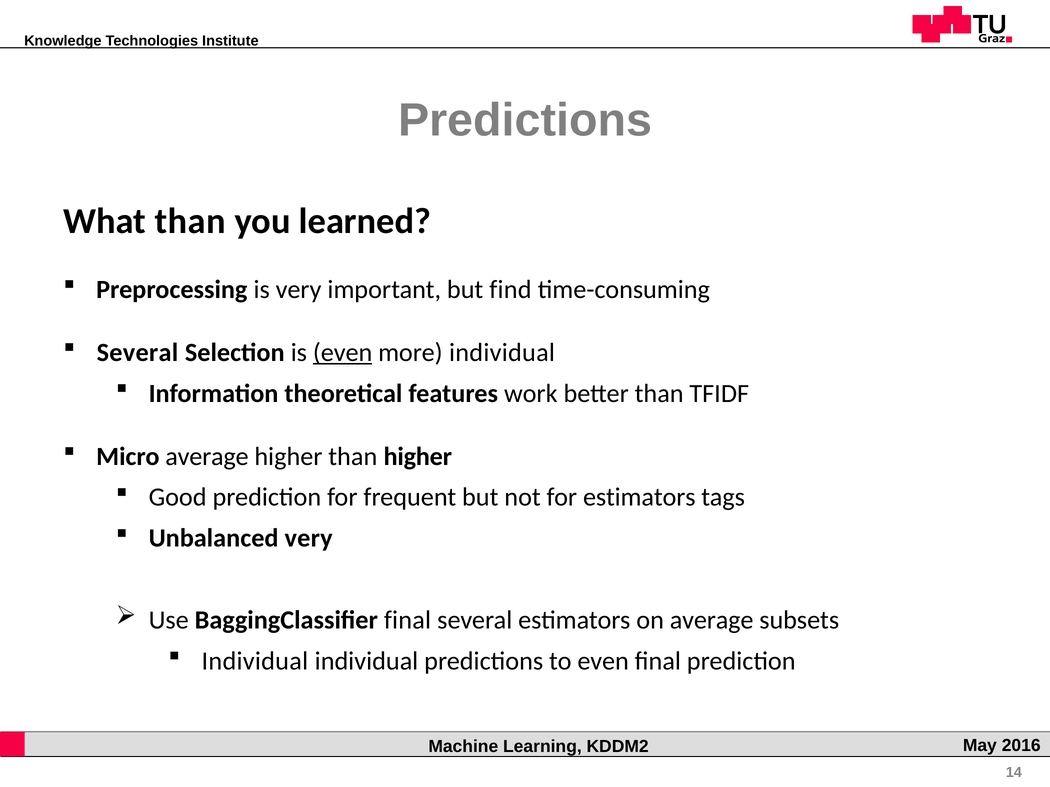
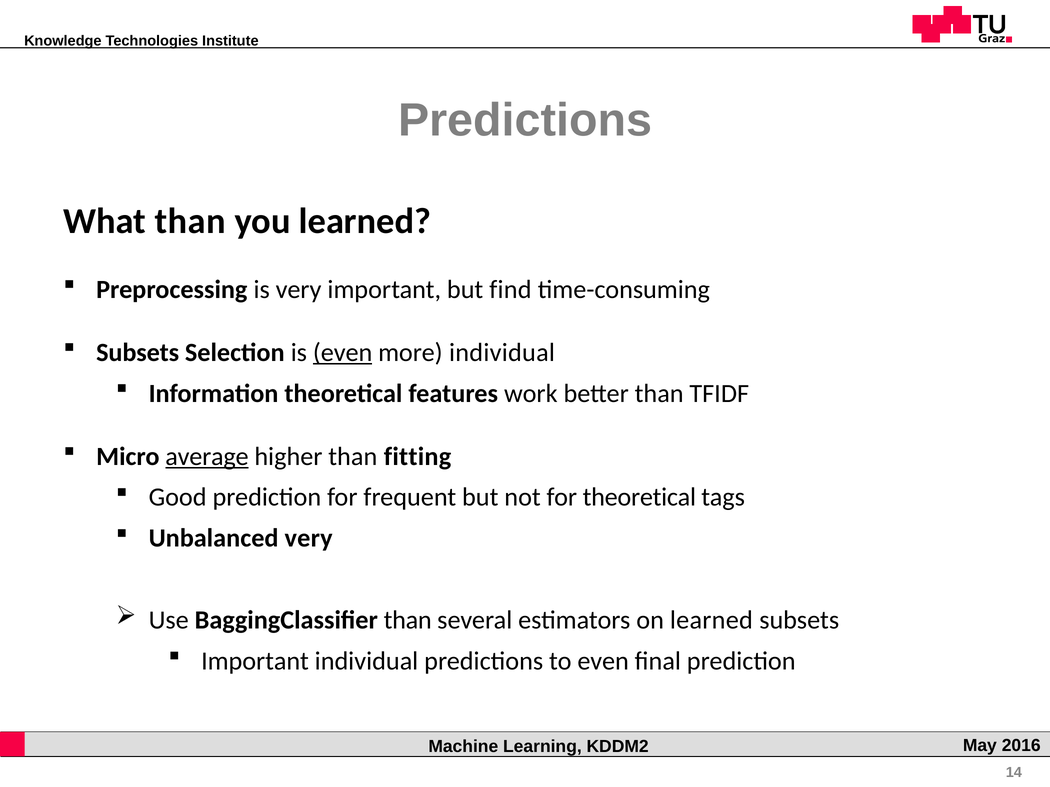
Several: Several -> Subsets (138, 353)
average underline: none -> present (207, 457)
than higher: higher -> fitting (418, 457)
for estimators: estimators -> theoretical (639, 498)
BaggingClassifier final: final -> than (408, 620)
on average: average -> learned (711, 620)
Individual: Individual -> Important (255, 661)
